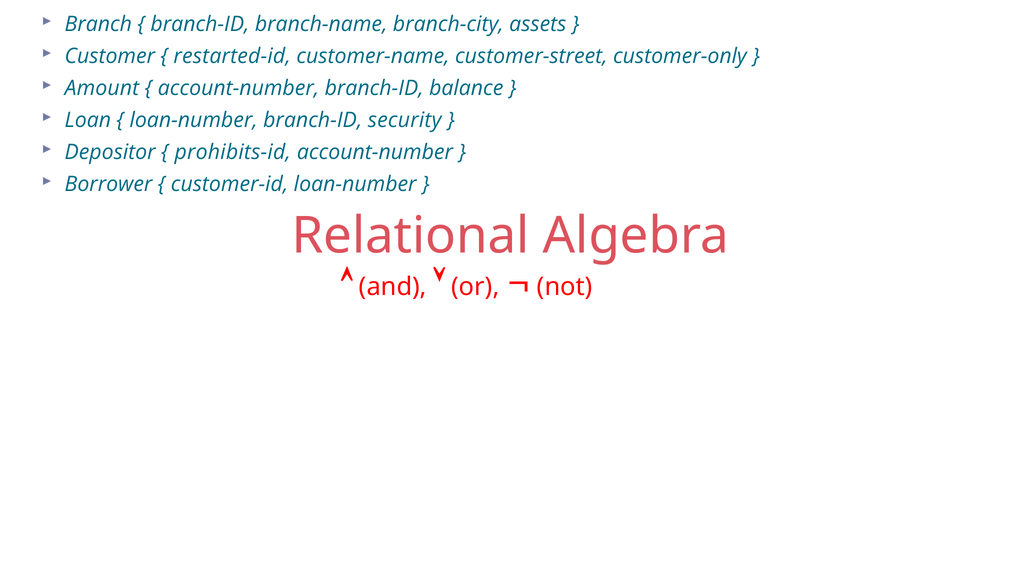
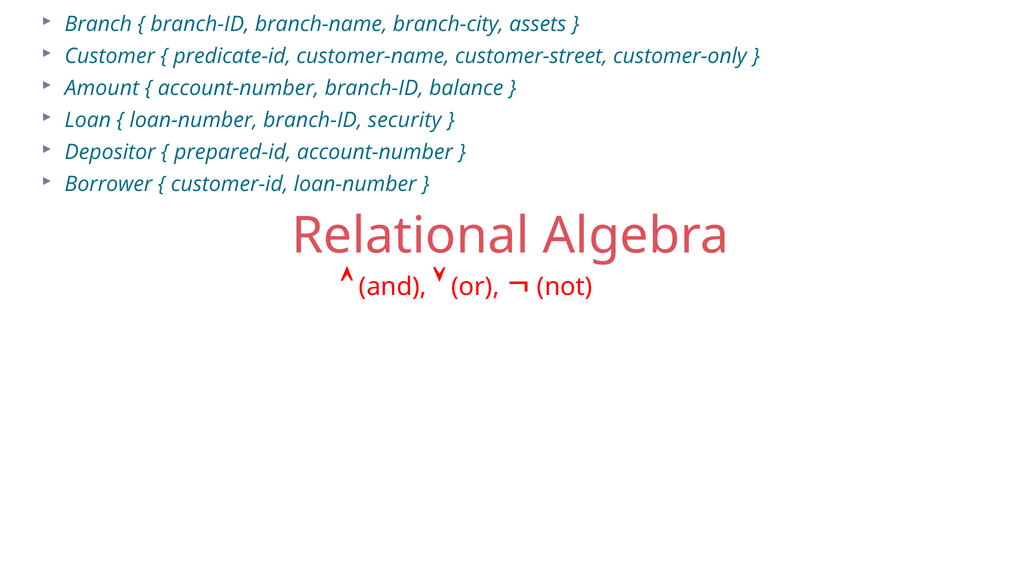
restarted-id: restarted-id -> predicate-id (232, 56)
prohibits-id: prohibits-id -> prepared-id (233, 152)
